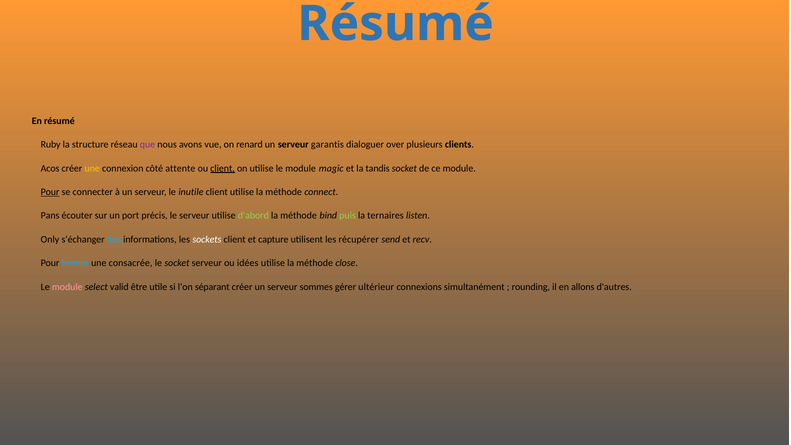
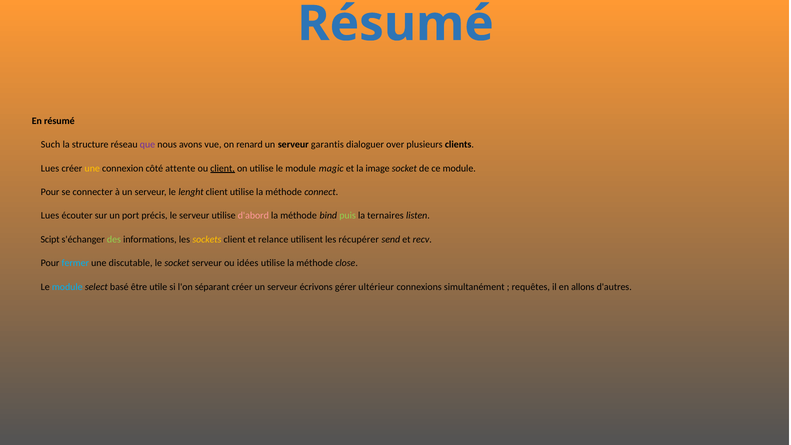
Ruby: Ruby -> Such (51, 144)
Acos: Acos -> Lues (50, 168)
tandis: tandis -> image (378, 168)
Pour underline: present -> none (50, 192)
inutile: inutile -> lenght (191, 192)
Pans: Pans -> Lues (50, 216)
d'abord colour: light green -> pink (253, 216)
Only: Only -> Scipt (50, 239)
des colour: light blue -> light green (114, 239)
sockets colour: white -> yellow (207, 239)
capture: capture -> relance (273, 239)
consacrée: consacrée -> discutable (131, 263)
module colour: pink -> light blue (67, 287)
valid: valid -> basé (119, 287)
sommes: sommes -> écrivons (316, 287)
rounding: rounding -> requêtes (531, 287)
